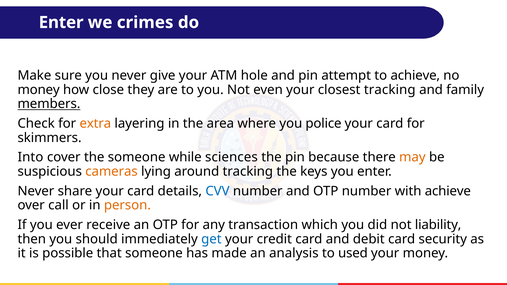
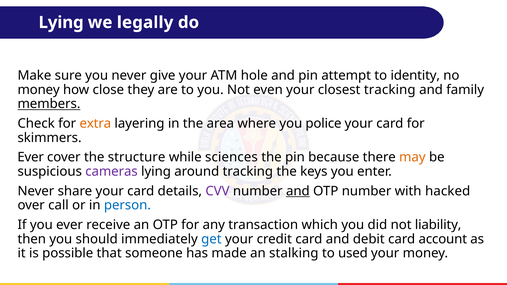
Enter: Enter -> Lying (61, 22)
crimes: crimes -> legally (145, 22)
to achieve: achieve -> identity (415, 75)
Into: Into -> Ever (31, 157)
the someone: someone -> structure (137, 157)
cameras colour: orange -> purple (112, 172)
CVV colour: blue -> purple (217, 191)
and underline: none -> present (298, 191)
with achieve: achieve -> hacked (448, 191)
person colour: orange -> blue (127, 205)
security: security -> account (443, 239)
analysis: analysis -> stalking (294, 253)
